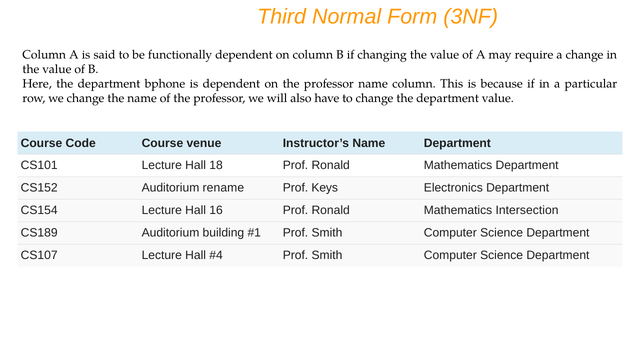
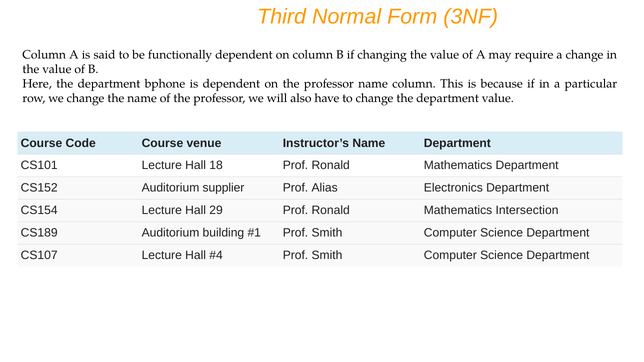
rename: rename -> supplier (223, 188)
Keys: Keys -> Alias (325, 188)
16: 16 -> 29 (216, 210)
